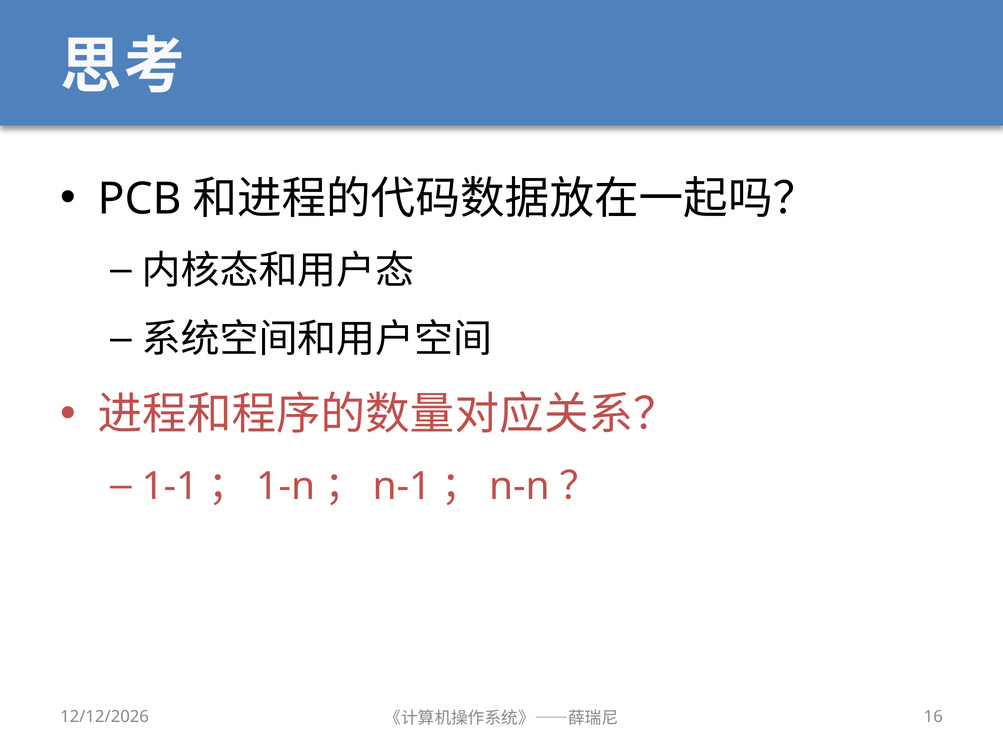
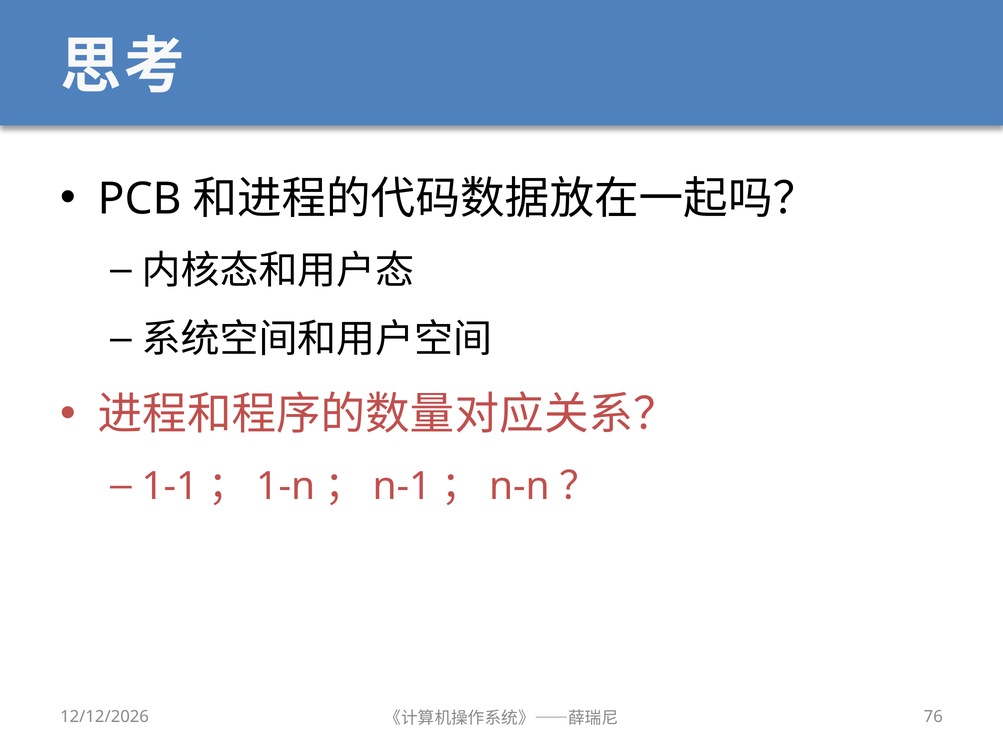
16: 16 -> 76 (933, 717)
